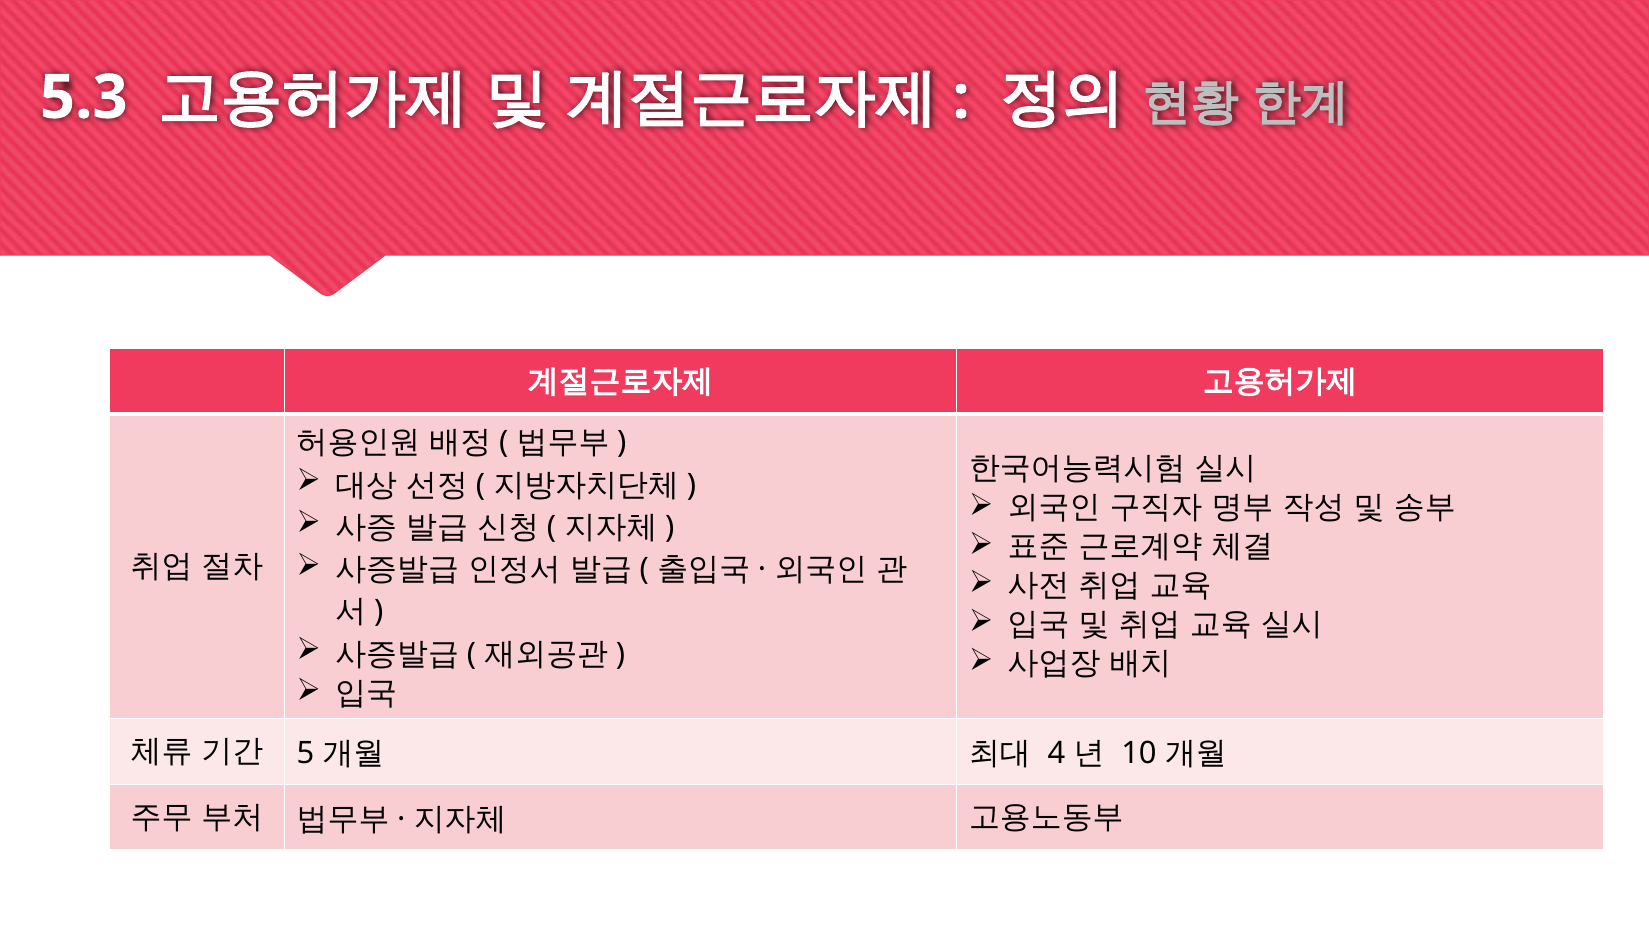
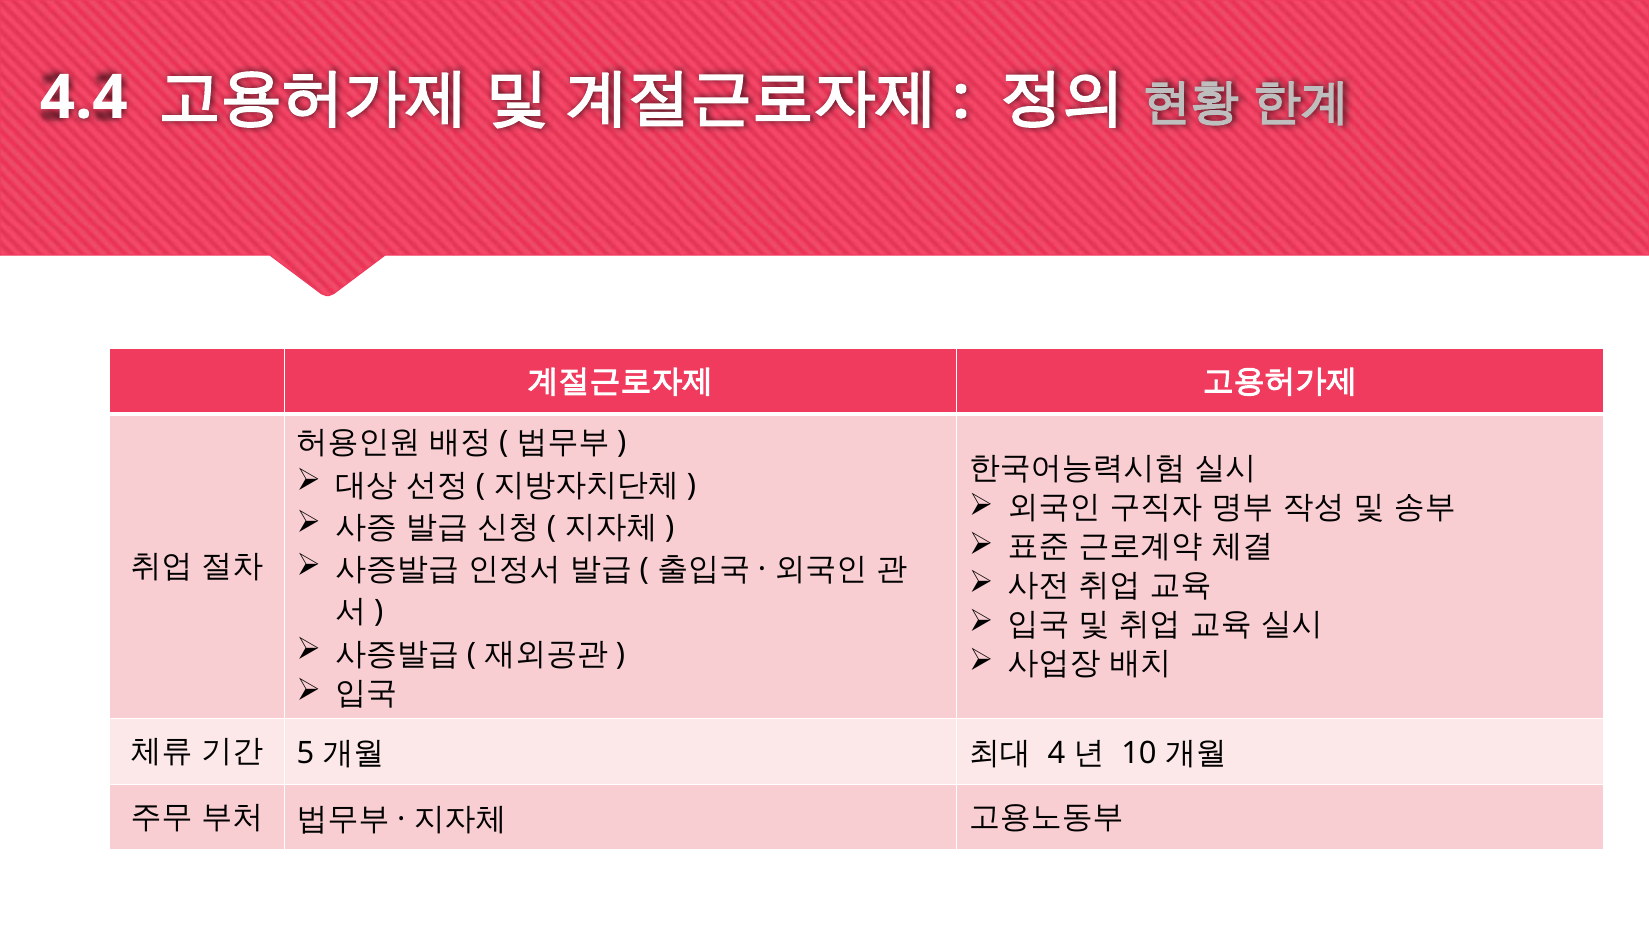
5.3: 5.3 -> 4.4 (84, 98)
